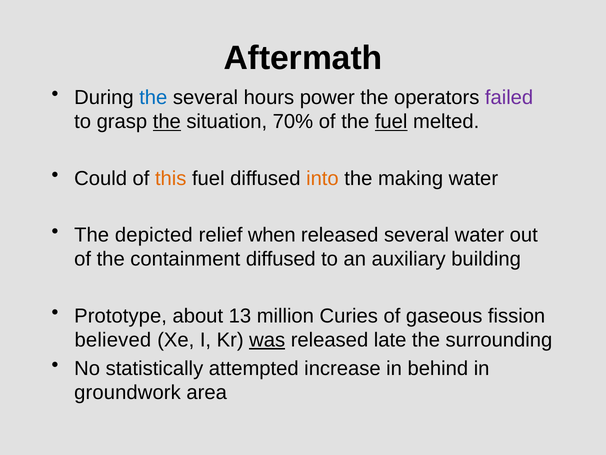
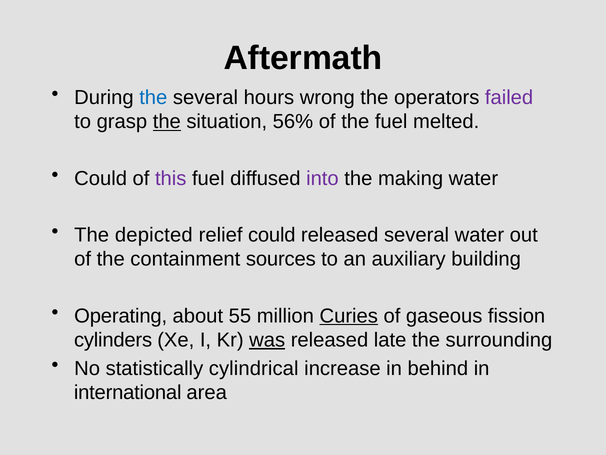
power: power -> wrong (327, 97)
70%: 70% -> 56% (293, 122)
fuel underline: present -> none (391, 122)
this colour: orange -> purple (171, 178)
into colour: orange -> purple (322, 178)
relief when: when -> could (272, 235)
containment diffused: diffused -> sources (281, 259)
Prototype: Prototype -> Operating (121, 315)
13: 13 -> 55 (240, 315)
Curies underline: none -> present (349, 315)
believed: believed -> cylinders (113, 340)
attempted: attempted -> cylindrical (254, 368)
groundwork: groundwork -> international (128, 392)
